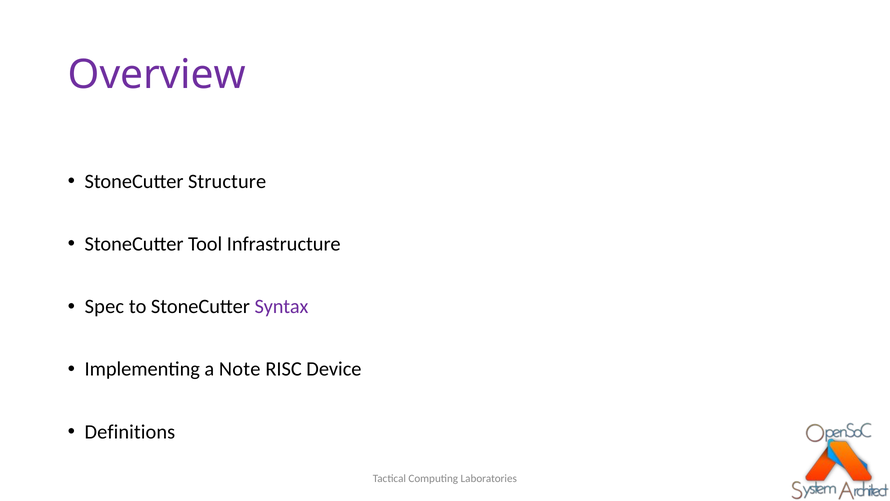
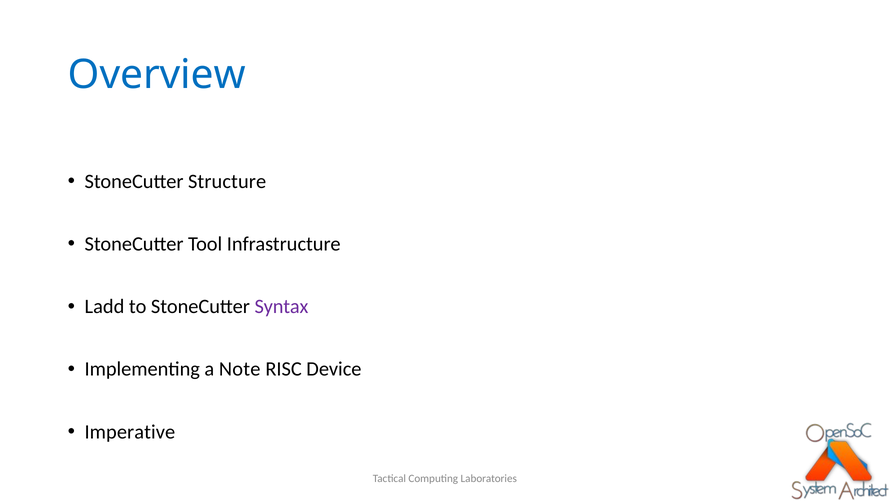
Overview colour: purple -> blue (157, 75)
Spec: Spec -> Ladd (104, 306)
Definitions: Definitions -> Imperative (130, 432)
